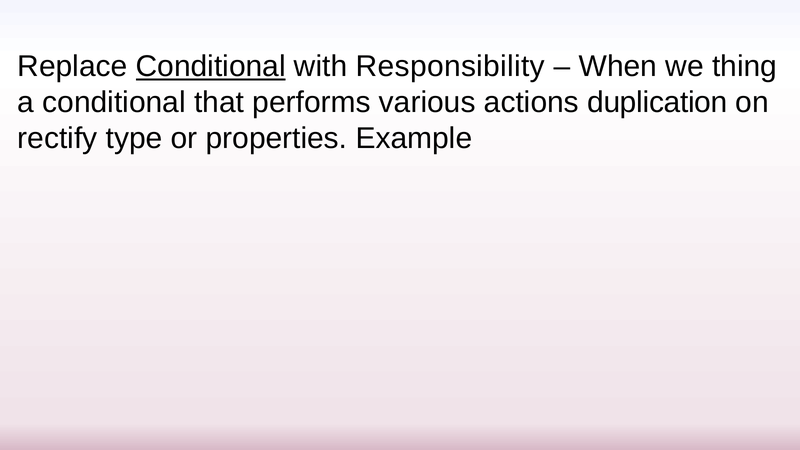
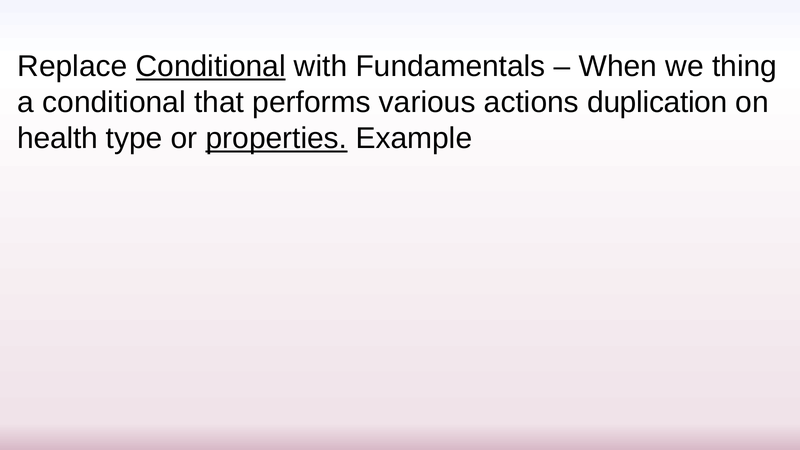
Responsibility: Responsibility -> Fundamentals (451, 67)
rectify: rectify -> health (58, 139)
properties underline: none -> present (277, 139)
